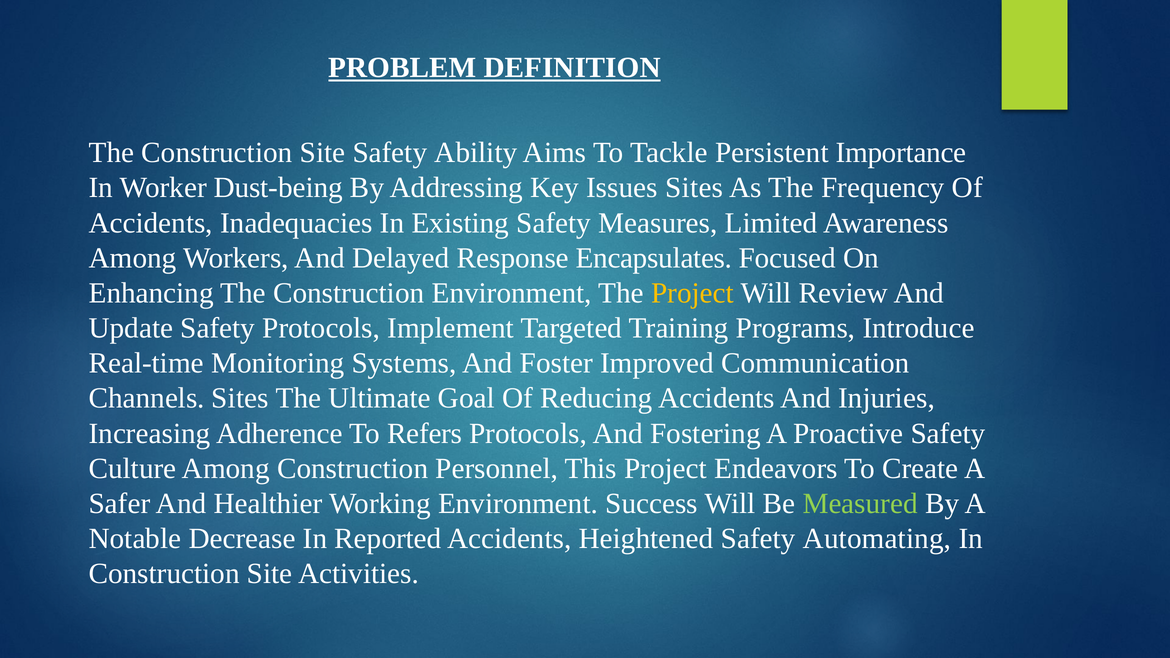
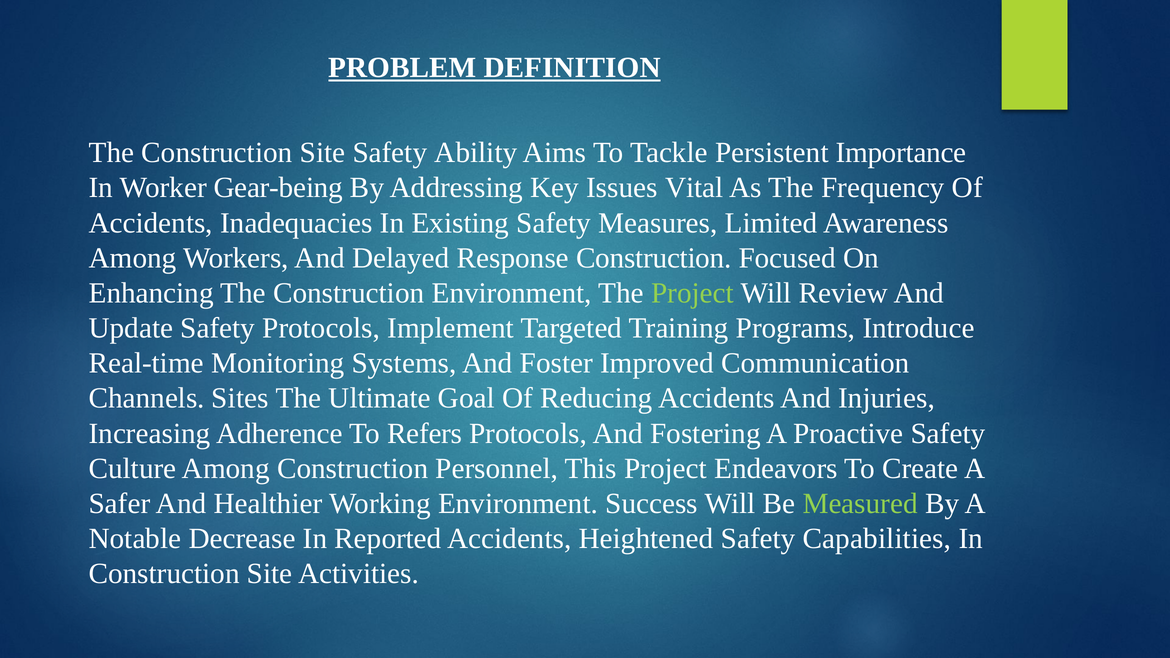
Dust-being: Dust-being -> Gear-being (278, 188)
Issues Sites: Sites -> Vital (694, 188)
Response Encapsulates: Encapsulates -> Construction (654, 258)
Project colour: yellow -> light green (692, 293)
Automating: Automating -> Capabilities (877, 539)
